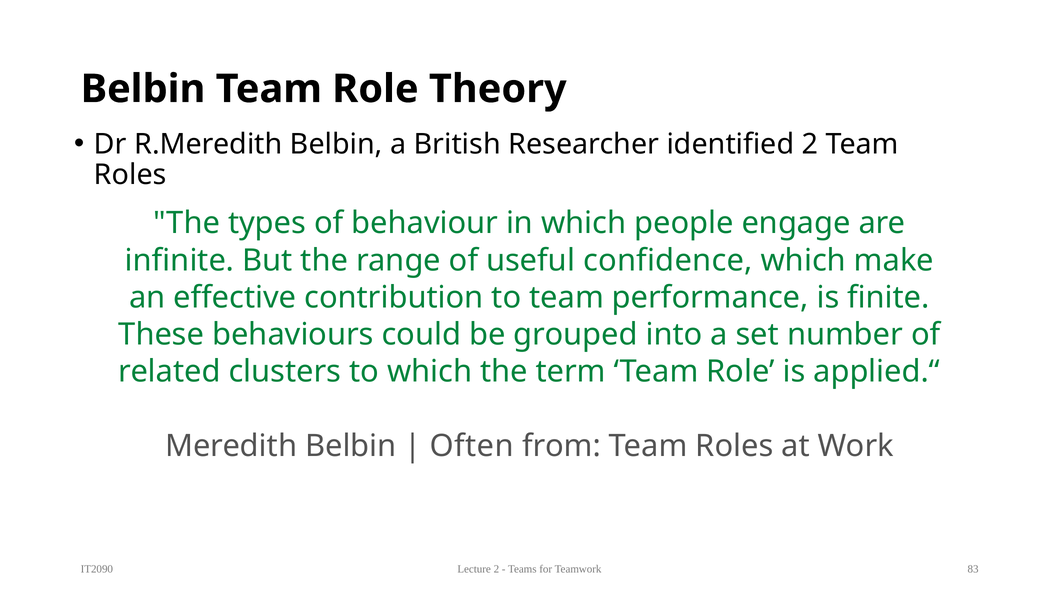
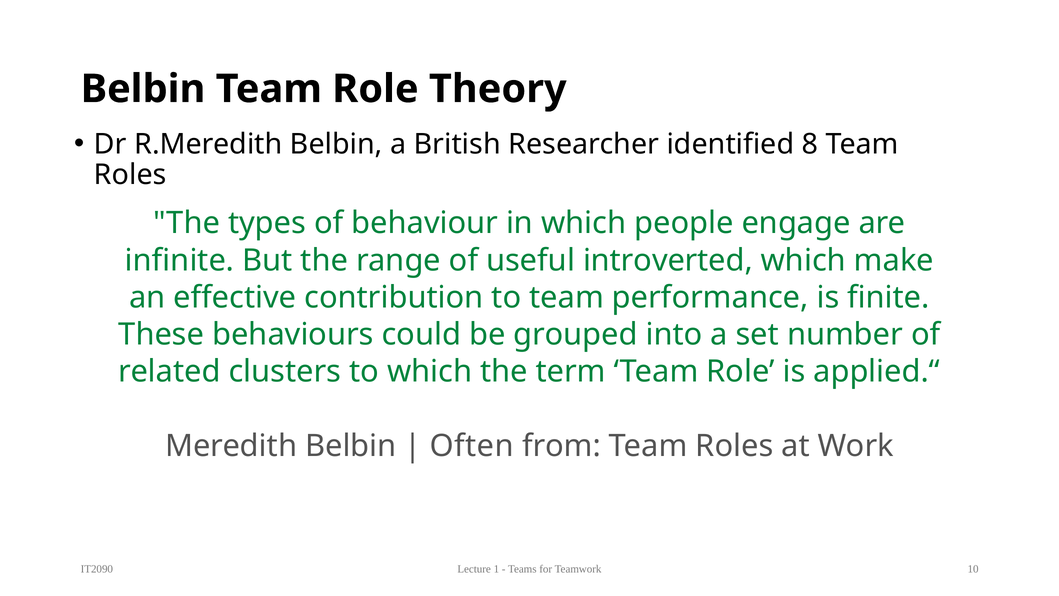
identified 2: 2 -> 8 (810, 144)
confidence: confidence -> introverted (668, 260)
Lecture 2: 2 -> 1 (496, 569)
83: 83 -> 10 (973, 569)
